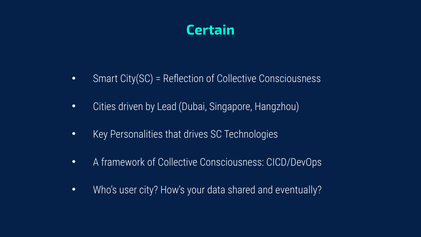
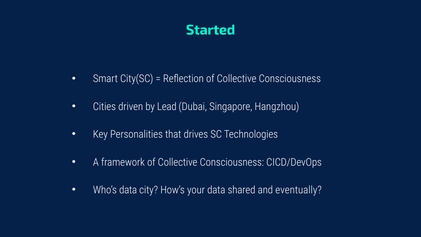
Certain: Certain -> Started (211, 30)
Who’s user: user -> data (128, 190)
